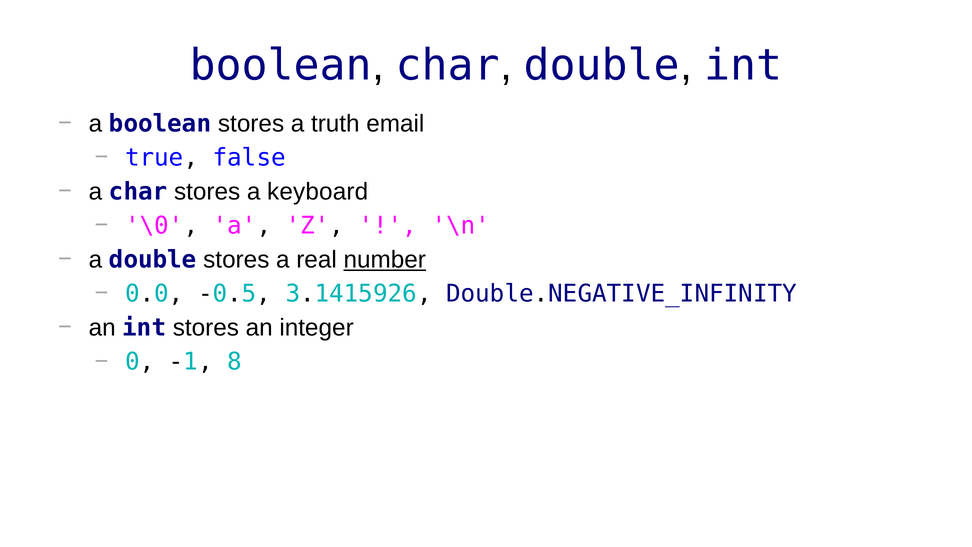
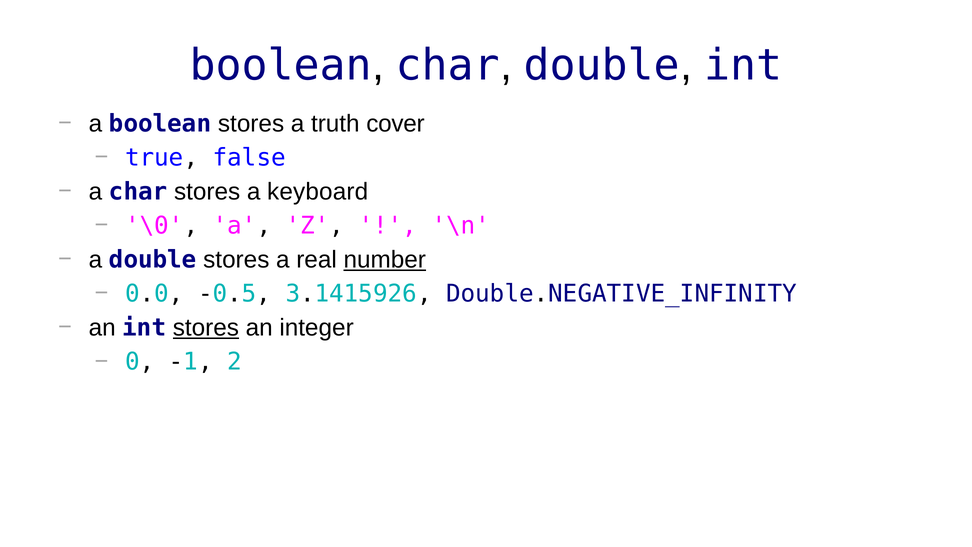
email: email -> cover (395, 124)
stores underline: none -> present (206, 328)
8: 8 -> 2 (235, 362)
